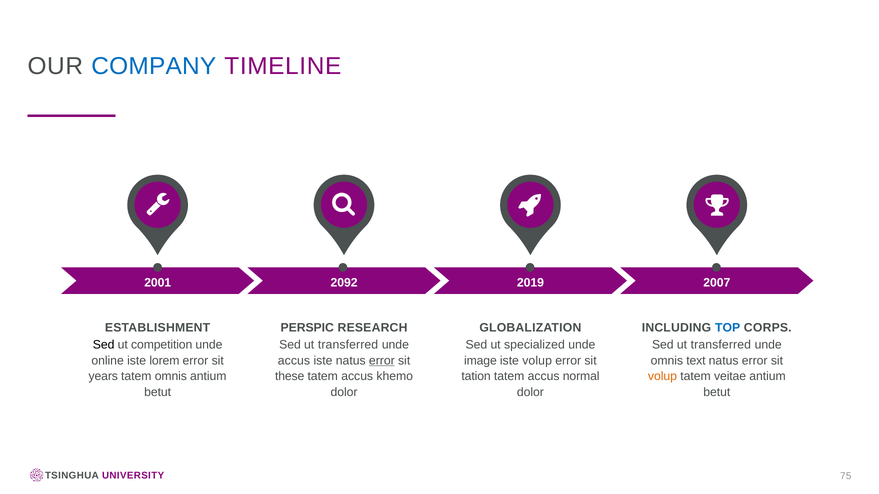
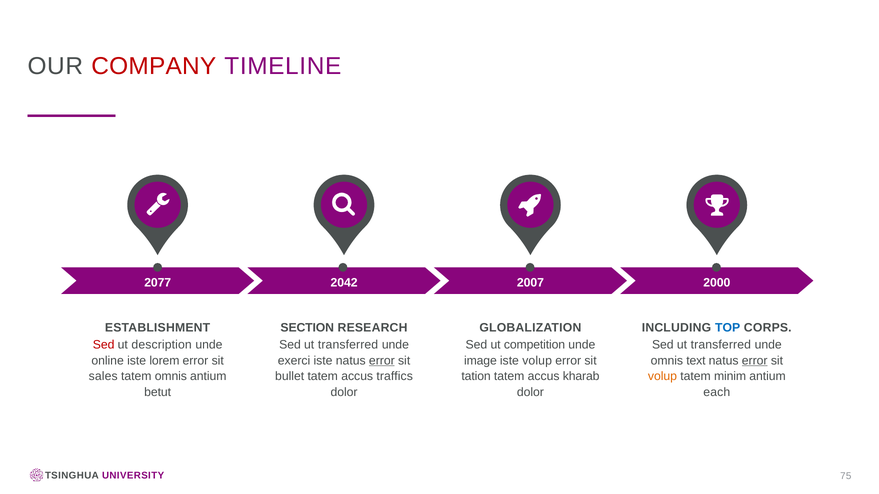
COMPANY colour: blue -> red (154, 66)
2001: 2001 -> 2077 (158, 283)
2092: 2092 -> 2042 (344, 283)
2019: 2019 -> 2007 (530, 283)
2007: 2007 -> 2000 (717, 283)
PERSPIC: PERSPIC -> SECTION (307, 328)
Sed colour: black -> red (104, 345)
competition: competition -> description (162, 345)
specialized: specialized -> competition (535, 345)
accus: accus -> exerci (294, 361)
error underline: none -> present (755, 361)
years: years -> sales (103, 377)
these: these -> bullet (290, 377)
khemo: khemo -> traffics (395, 377)
normal: normal -> kharab (581, 377)
veitae: veitae -> minim (730, 377)
betut: betut -> each (717, 393)
